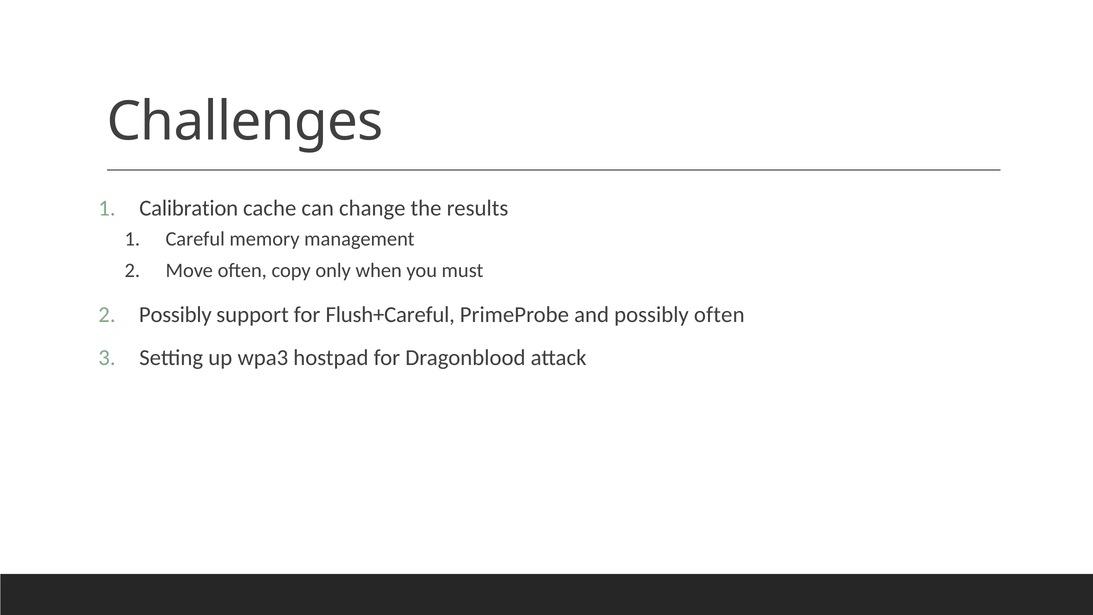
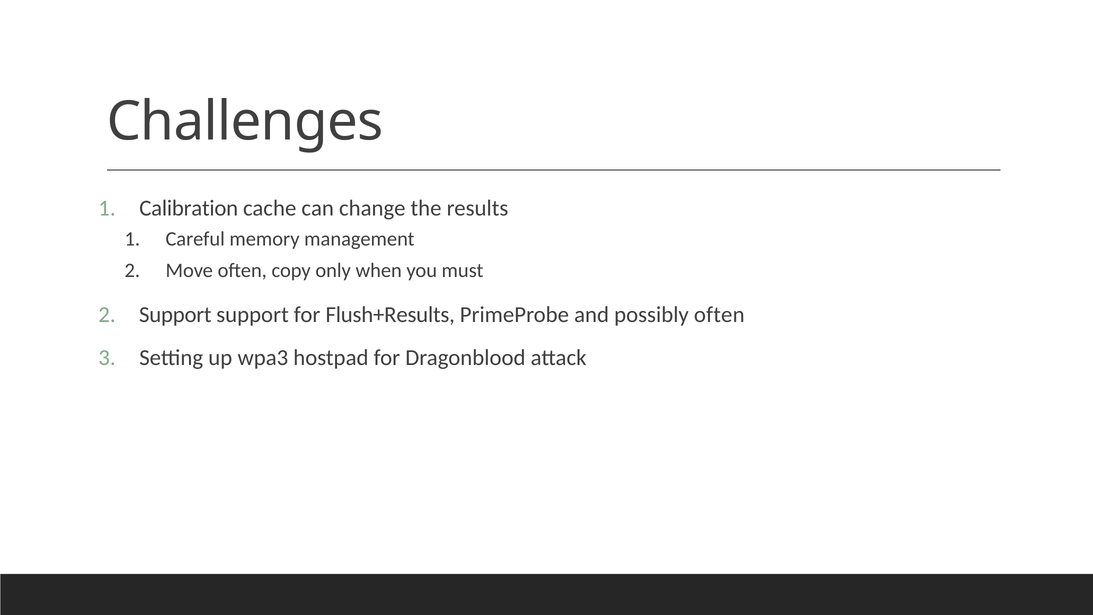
Possibly: Possibly -> Support (175, 315)
Flush+Careful: Flush+Careful -> Flush+Results (390, 315)
